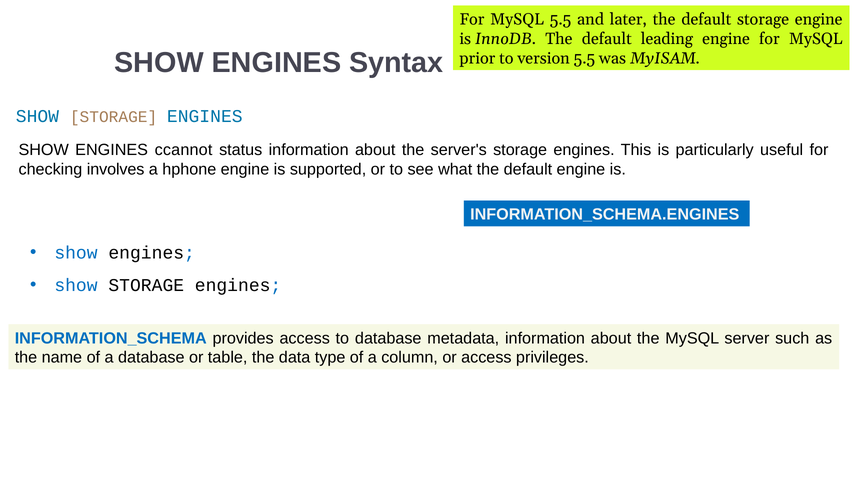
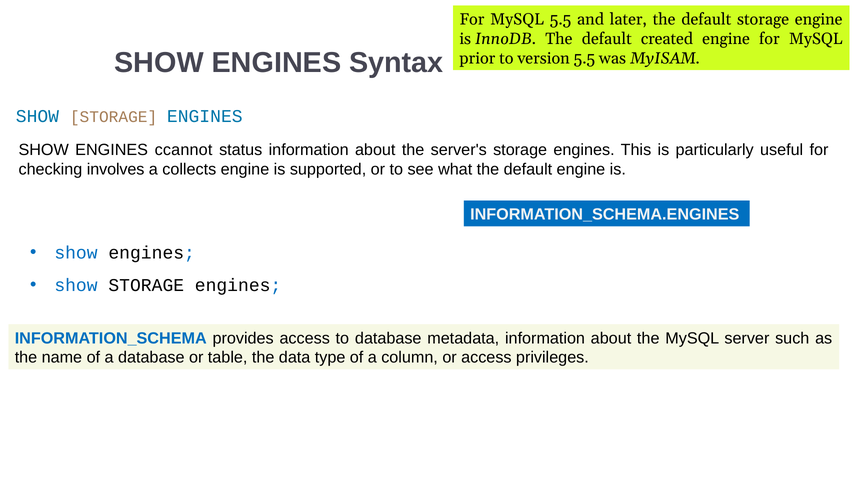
leading: leading -> created (667, 39)
hphone: hphone -> collects (189, 169)
